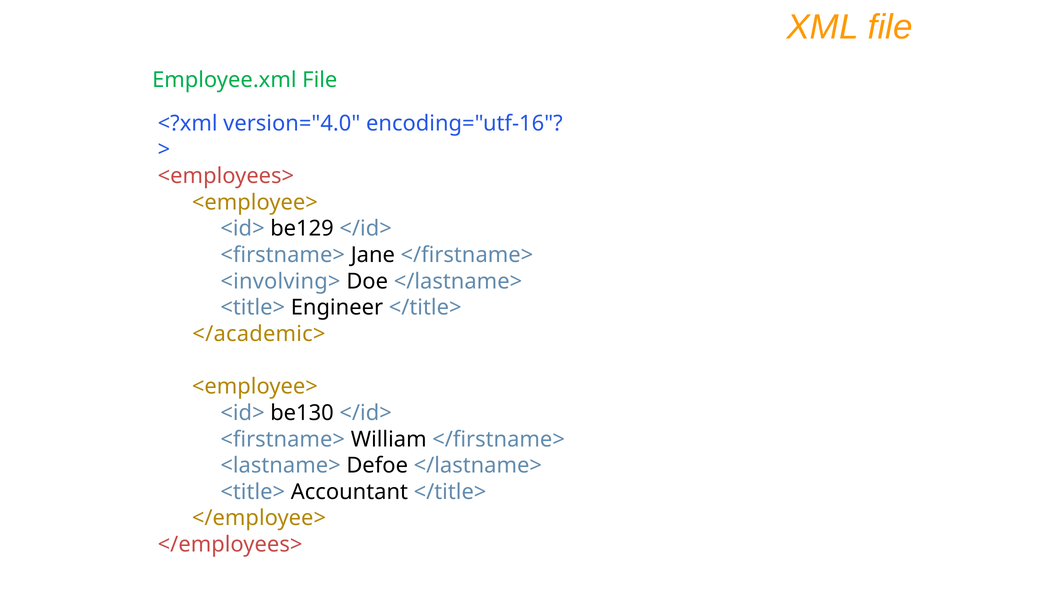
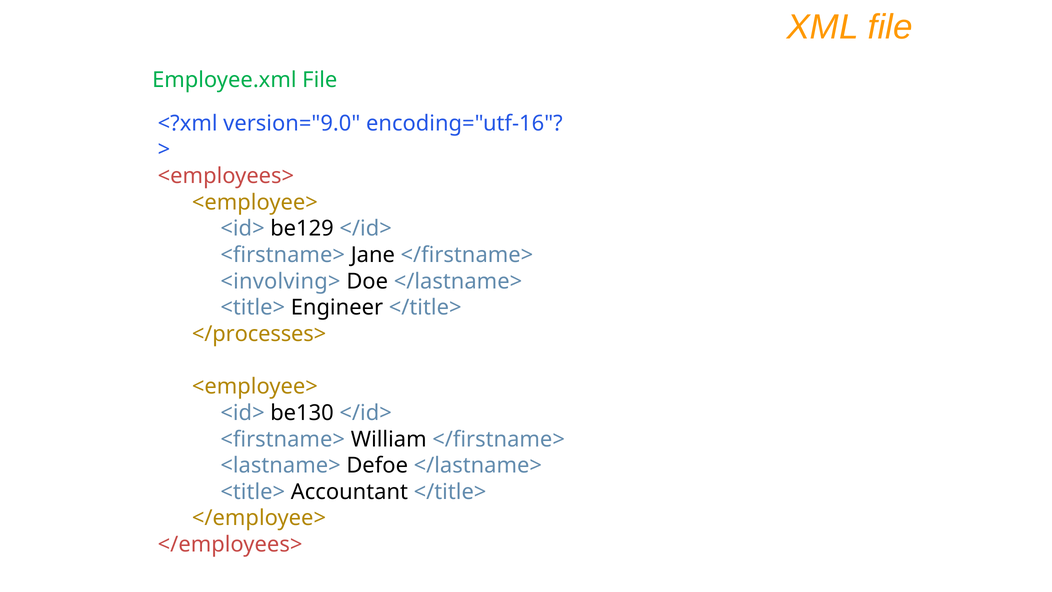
version="4.0: version="4.0 -> version="9.0 (292, 123)
</academic>: </academic> -> </processes> (259, 334)
